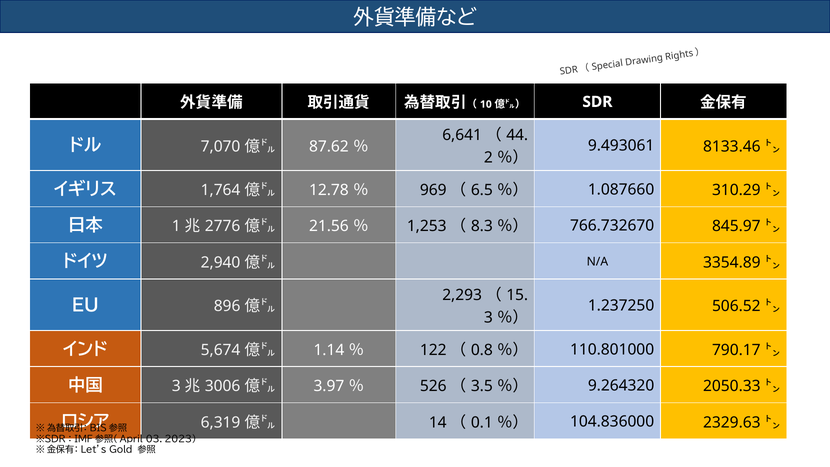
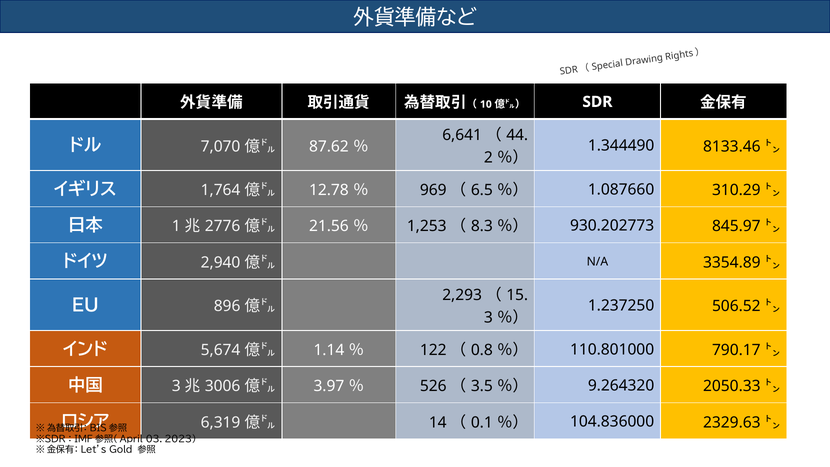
9.493061: 9.493061 -> 1.344490 (621, 146)
766.732670: 766.732670 -> 930.202773 (612, 226)
